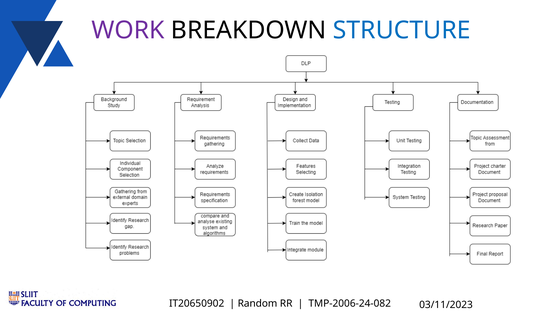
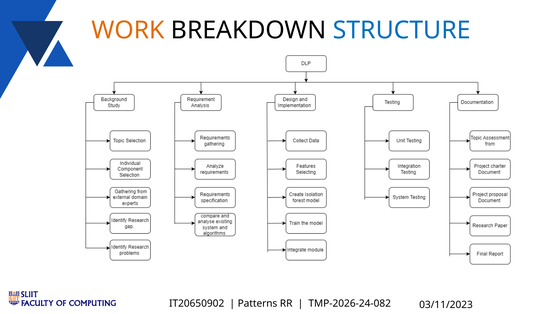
WORK colour: purple -> orange (128, 30)
Random: Random -> Patterns (257, 303)
TMP-2006-24-082: TMP-2006-24-082 -> TMP-2026-24-082 (350, 303)
